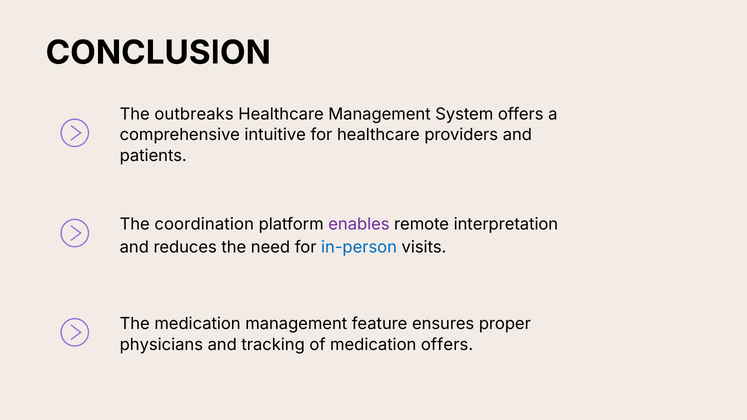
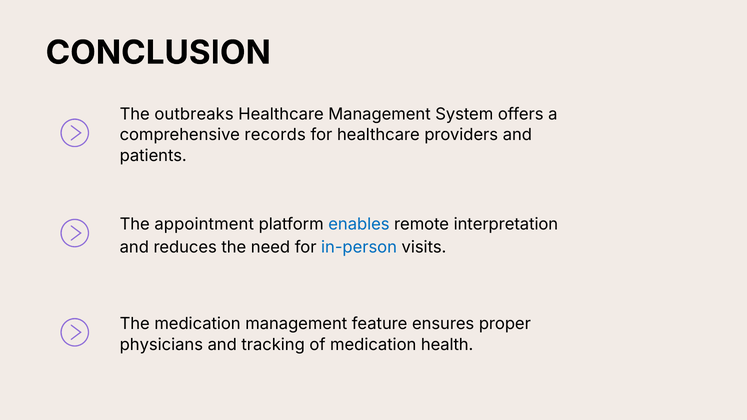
intuitive: intuitive -> records (275, 135)
coordination: coordination -> appointment (204, 224)
enables colour: purple -> blue (359, 224)
medication offers: offers -> health (447, 345)
